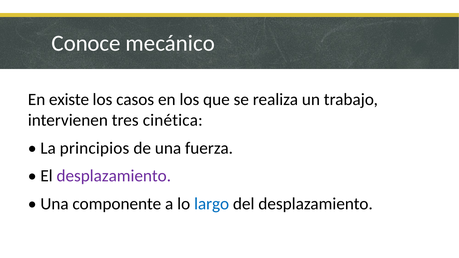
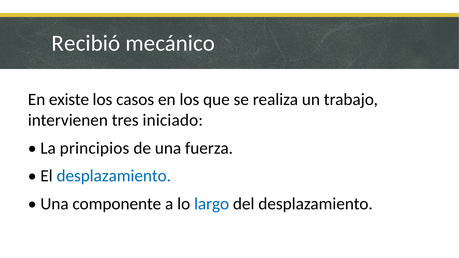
Conoce: Conoce -> Recibió (86, 43)
cinética: cinética -> iniciado (173, 120)
desplazamiento colour: purple -> blue (114, 176)
